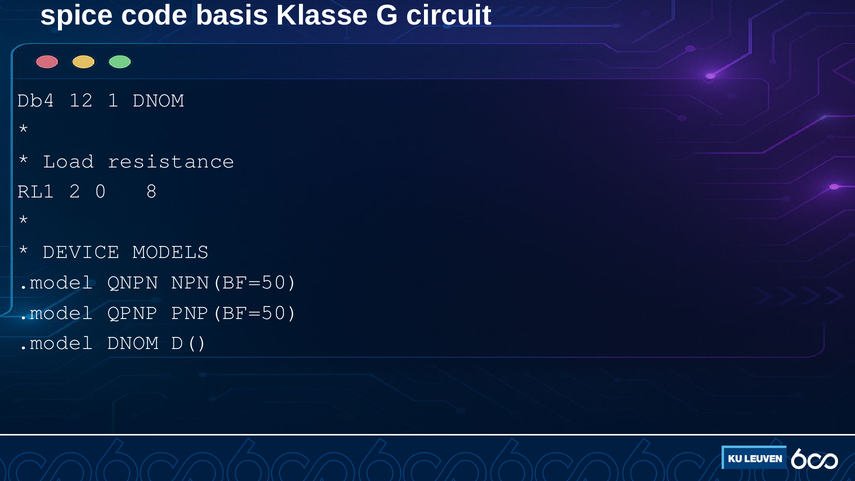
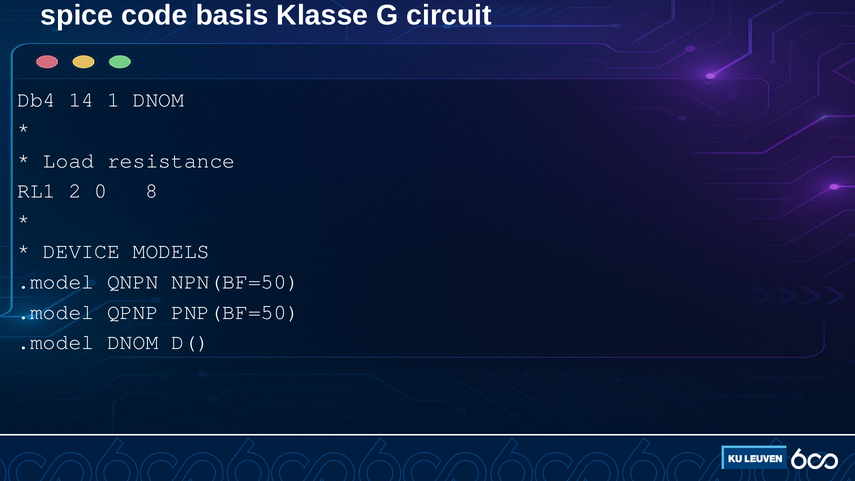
12: 12 -> 14 (81, 100)
